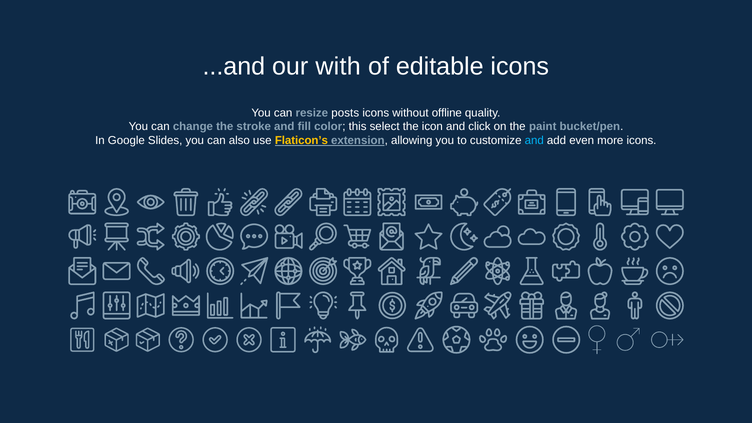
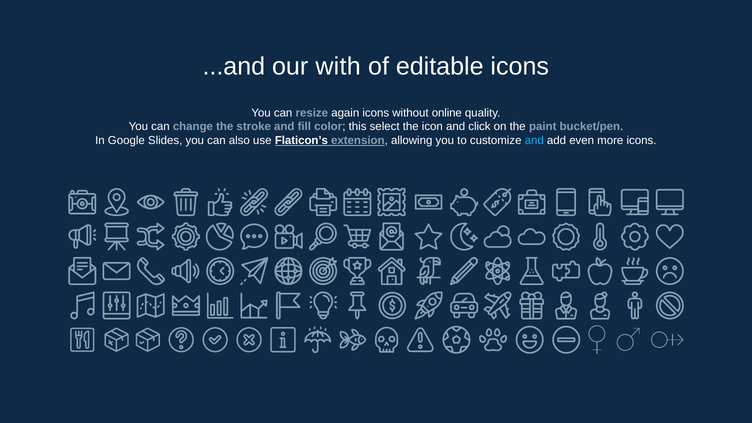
posts: posts -> again (345, 113)
offline: offline -> online (447, 113)
Flaticon’s colour: yellow -> white (301, 140)
